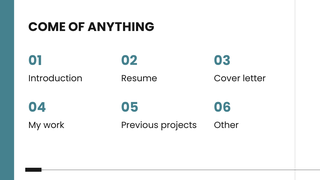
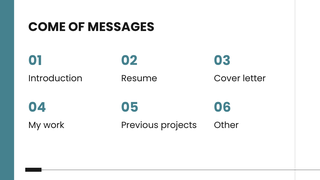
ANYTHING: ANYTHING -> MESSAGES (121, 27)
